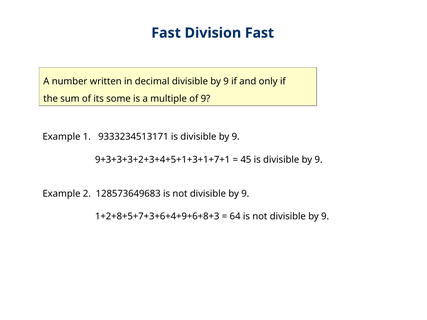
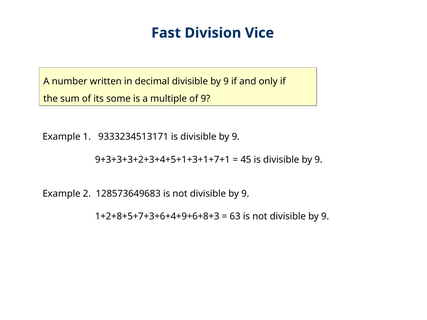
Division Fast: Fast -> Vice (259, 33)
64: 64 -> 63 (235, 217)
